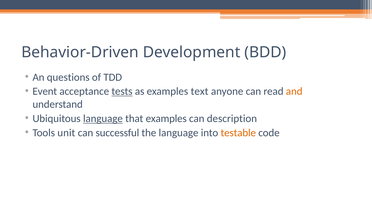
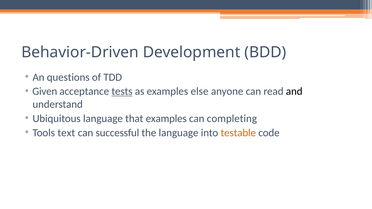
Event: Event -> Given (45, 91)
text: text -> else (200, 91)
and colour: orange -> black (294, 91)
language underline: present -> none (103, 119)
description: description -> completing (232, 119)
unit: unit -> text (66, 133)
